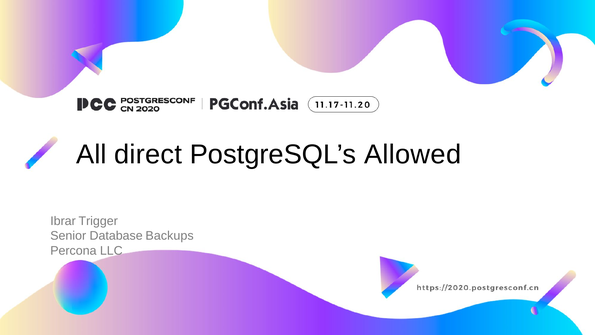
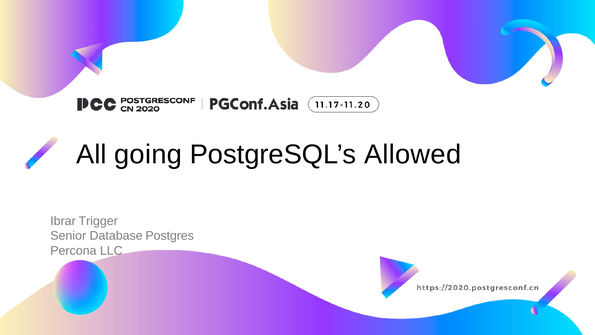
direct: direct -> going (148, 154)
Backups: Backups -> Postgres (170, 236)
